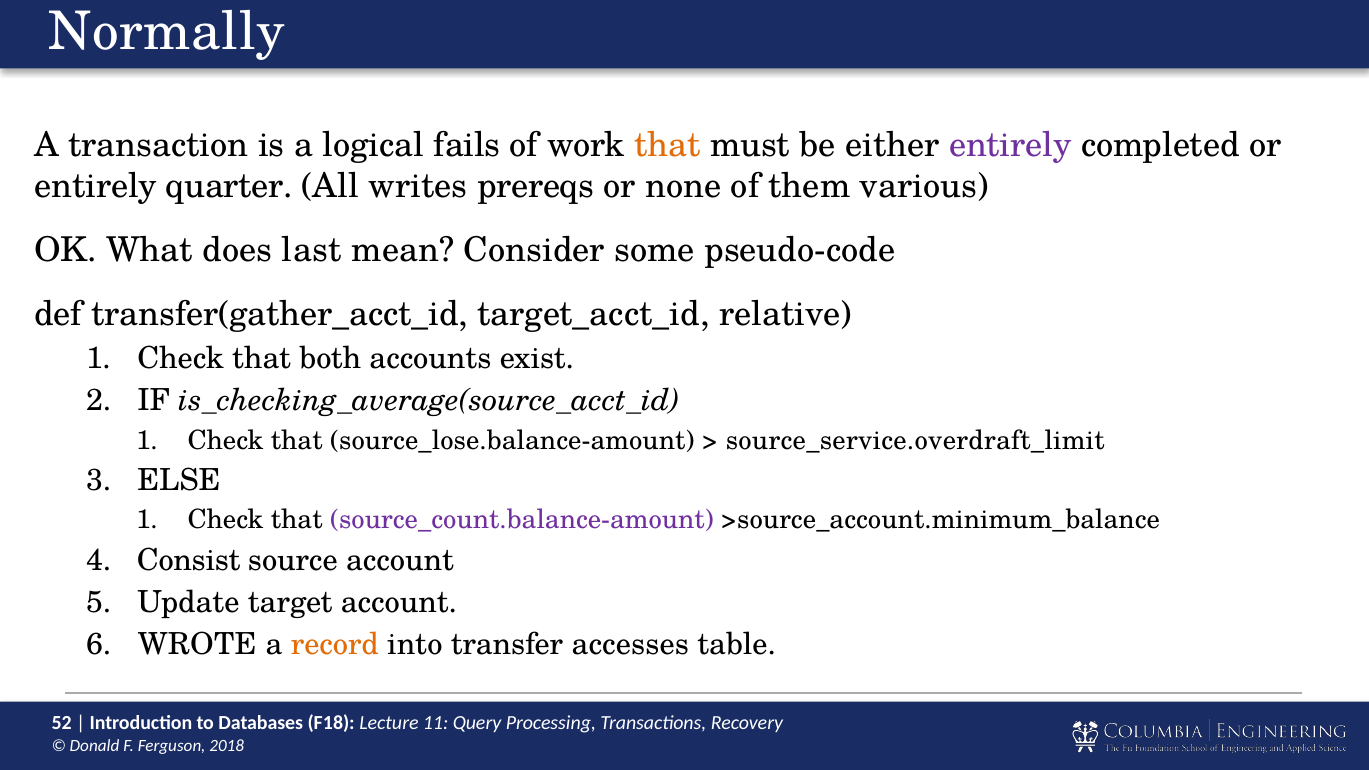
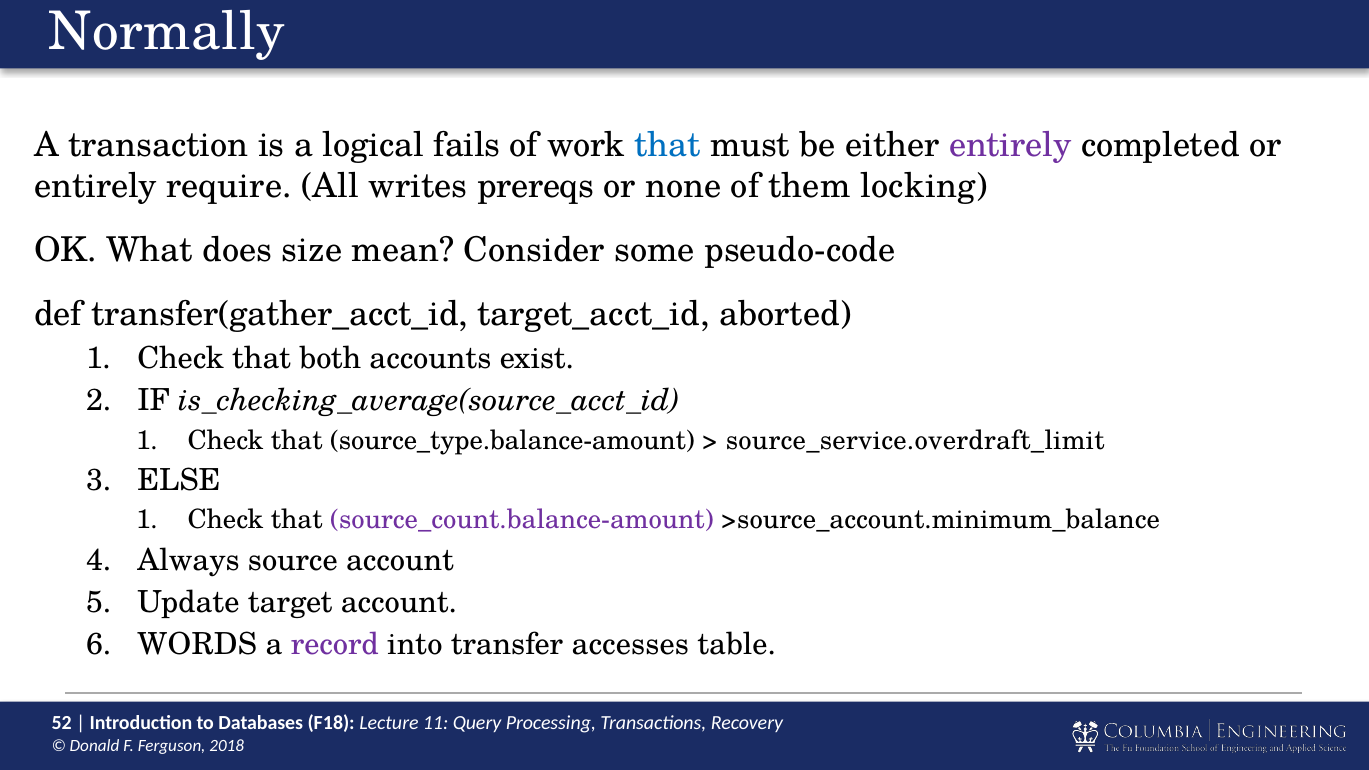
that colour: orange -> blue (668, 146)
quarter: quarter -> require (229, 187)
various: various -> locking (924, 187)
last: last -> size (312, 250)
relative: relative -> aborted (785, 314)
source_lose.balance-amount: source_lose.balance-amount -> source_type.balance-amount (512, 440)
Consist: Consist -> Always (189, 560)
WROTE: WROTE -> WORDS (197, 645)
record colour: orange -> purple (335, 645)
